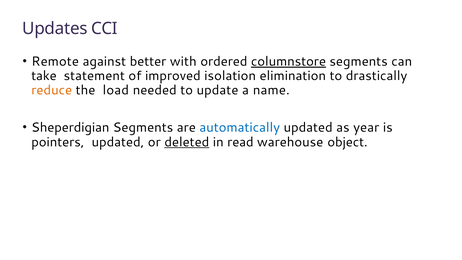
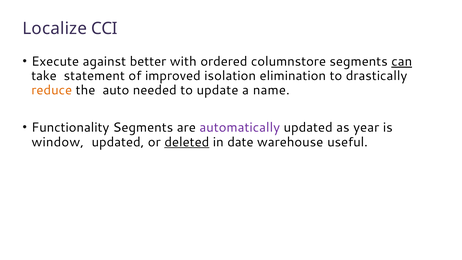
Updates: Updates -> Localize (55, 29)
Remote: Remote -> Execute (55, 61)
columnstore underline: present -> none (288, 61)
can underline: none -> present (402, 61)
load: load -> auto (116, 90)
Sheperdigian: Sheperdigian -> Functionality (70, 127)
automatically colour: blue -> purple (240, 127)
pointers: pointers -> window (58, 142)
read: read -> date (240, 142)
object: object -> useful (348, 142)
